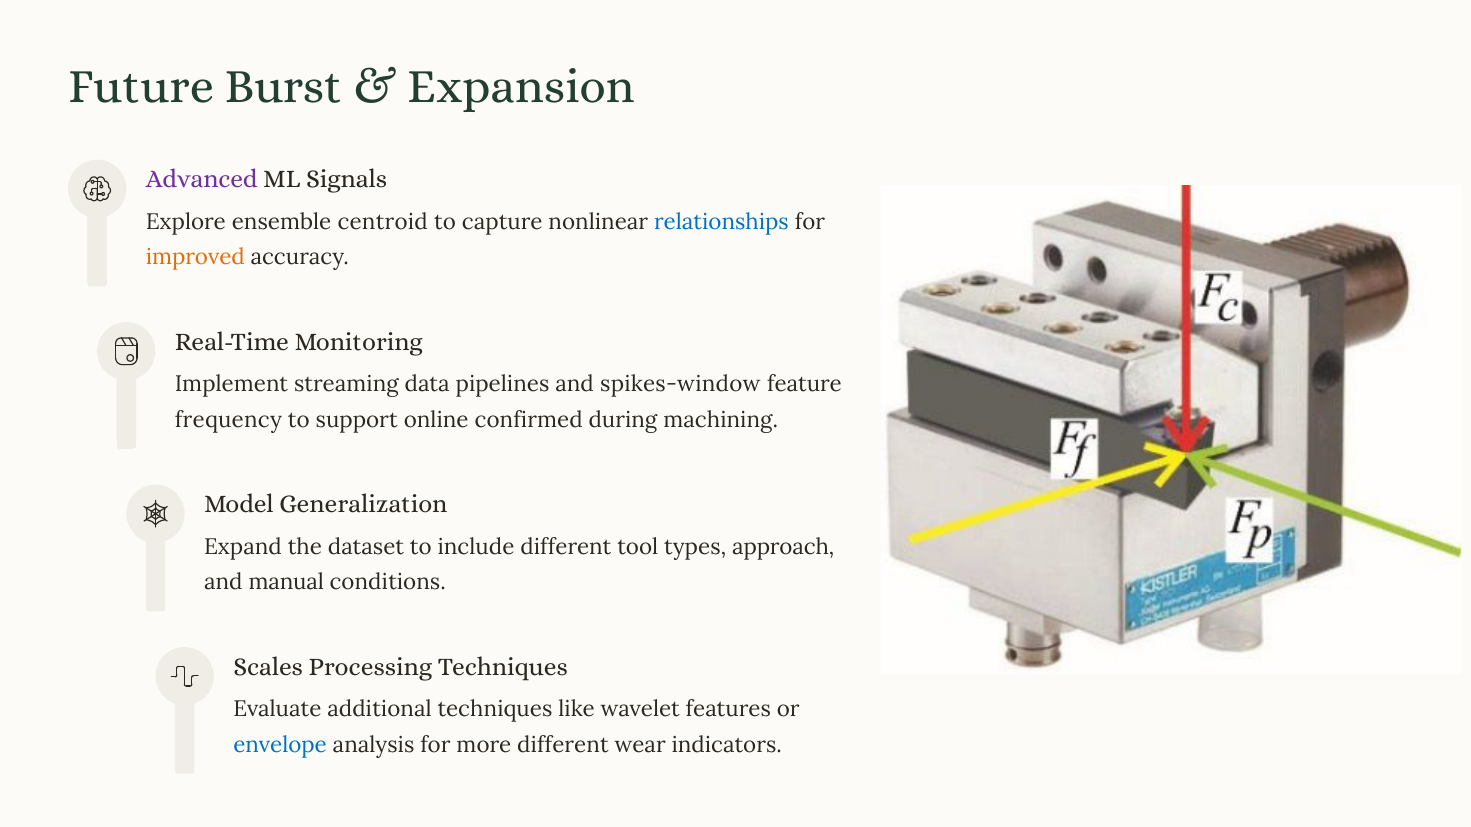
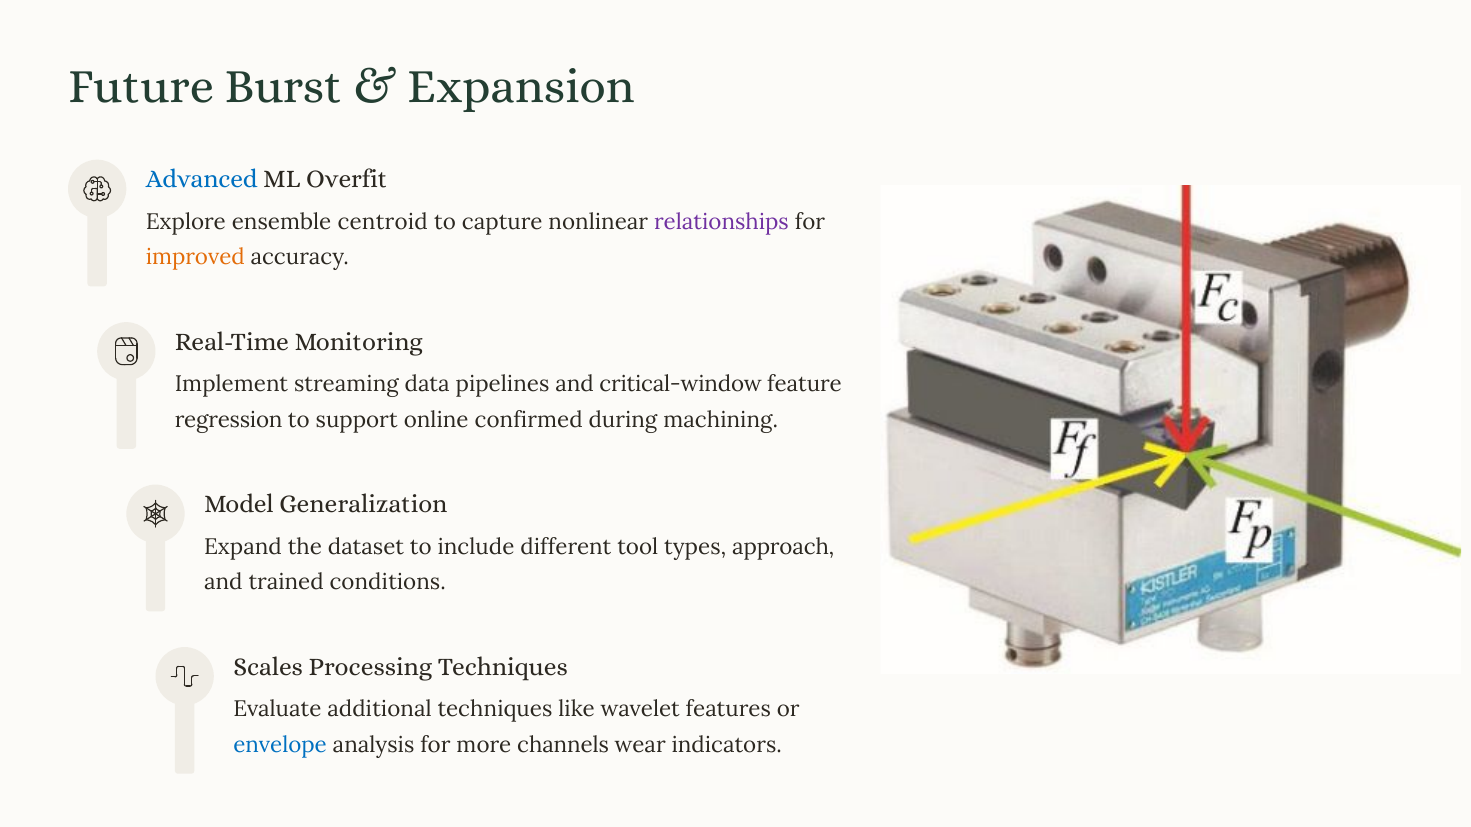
Advanced colour: purple -> blue (202, 179)
Signals: Signals -> Overfit (347, 179)
relationships colour: blue -> purple (721, 222)
spikes-window: spikes-window -> critical-window (681, 384)
frequency: frequency -> regression (229, 420)
manual: manual -> trained (286, 583)
more different: different -> channels (563, 745)
